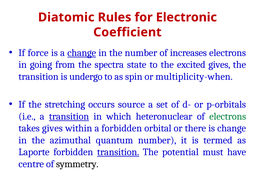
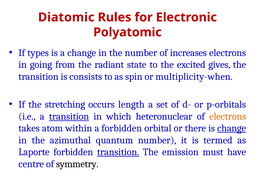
Coefficient: Coefficient -> Polyatomic (127, 32)
force: force -> types (38, 53)
change underline: present -> none (82, 53)
spectra: spectra -> radiant (109, 64)
undergo: undergo -> consists (86, 76)
source: source -> length (131, 104)
electrons colour: green -> orange (228, 116)
takes gives: gives -> atom (52, 128)
change underline: none -> present (232, 128)
potential: potential -> emission (180, 152)
